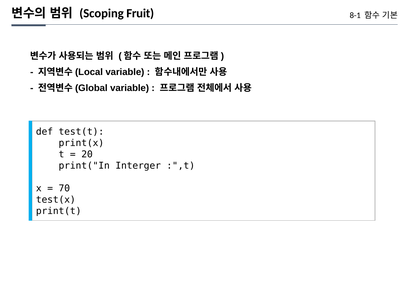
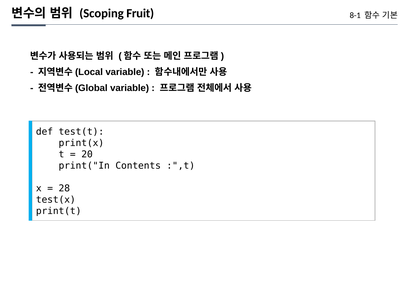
Interger: Interger -> Contents (138, 166)
70: 70 -> 28 (64, 188)
